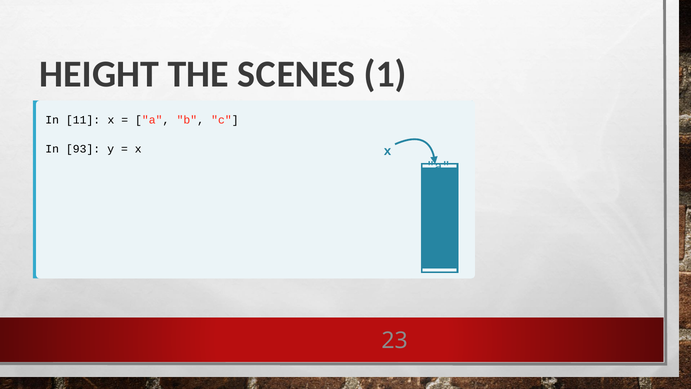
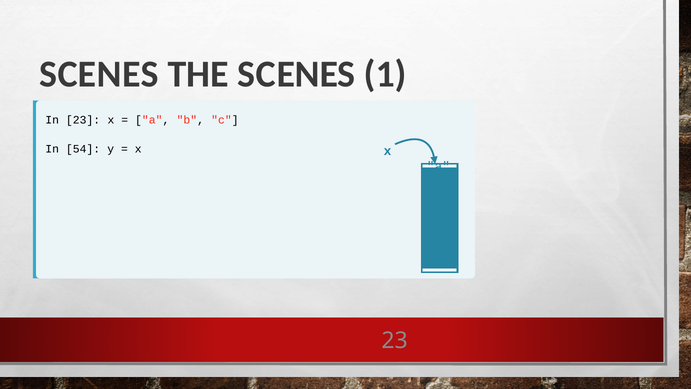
HEIGHT: HEIGHT -> SCENES (99, 74)
In 11: 11 -> 23 (83, 120)
93: 93 -> 54 (83, 149)
